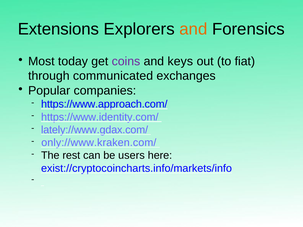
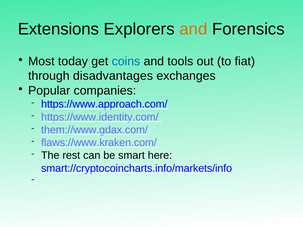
coins colour: purple -> blue (126, 61)
keys: keys -> tools (180, 61)
communicated: communicated -> disadvantages (113, 76)
lately://www.gdax.com/: lately://www.gdax.com/ -> them://www.gdax.com/ (95, 130)
only://www.kraken.com/: only://www.kraken.com/ -> flaws://www.kraken.com/ (99, 143)
users: users -> smart (132, 156)
exist://cryptocoincharts.info/markets/info: exist://cryptocoincharts.info/markets/info -> smart://cryptocoincharts.info/markets/info (137, 169)
